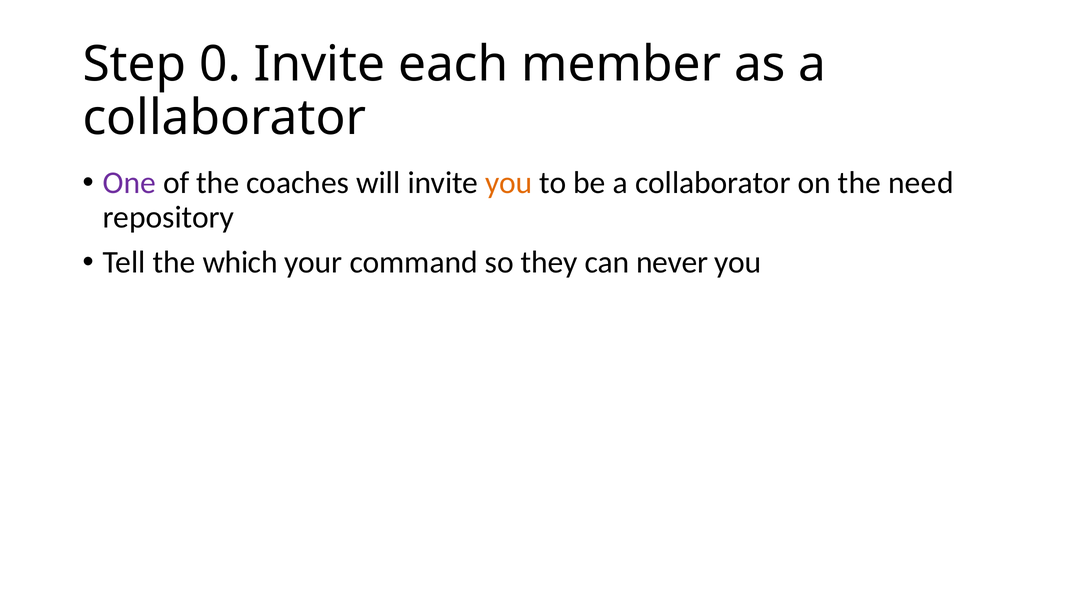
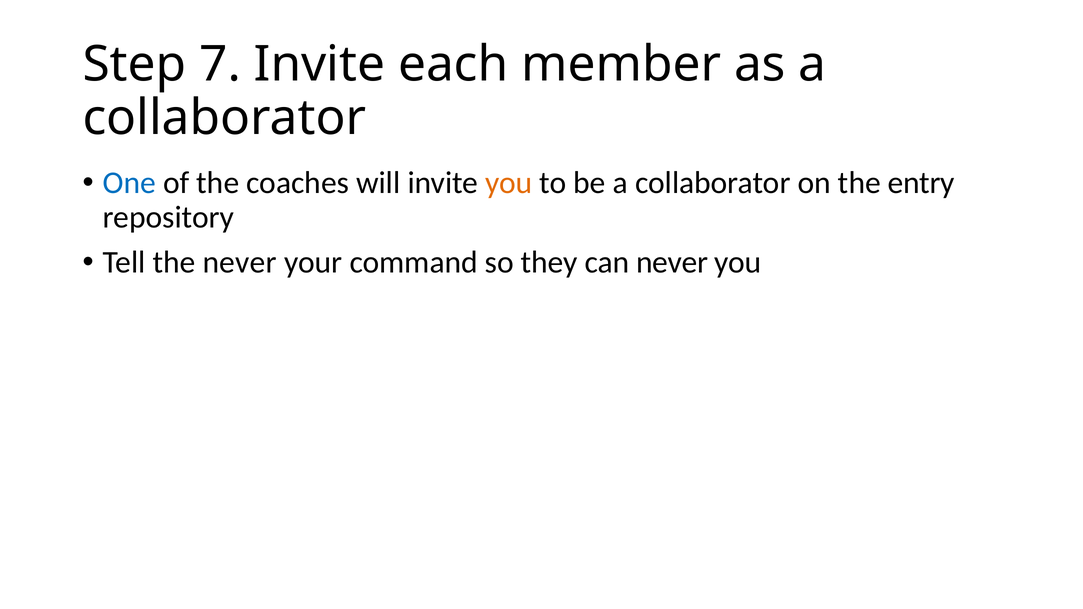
0: 0 -> 7 (220, 64)
One colour: purple -> blue (129, 183)
need: need -> entry (921, 183)
the which: which -> never (240, 263)
